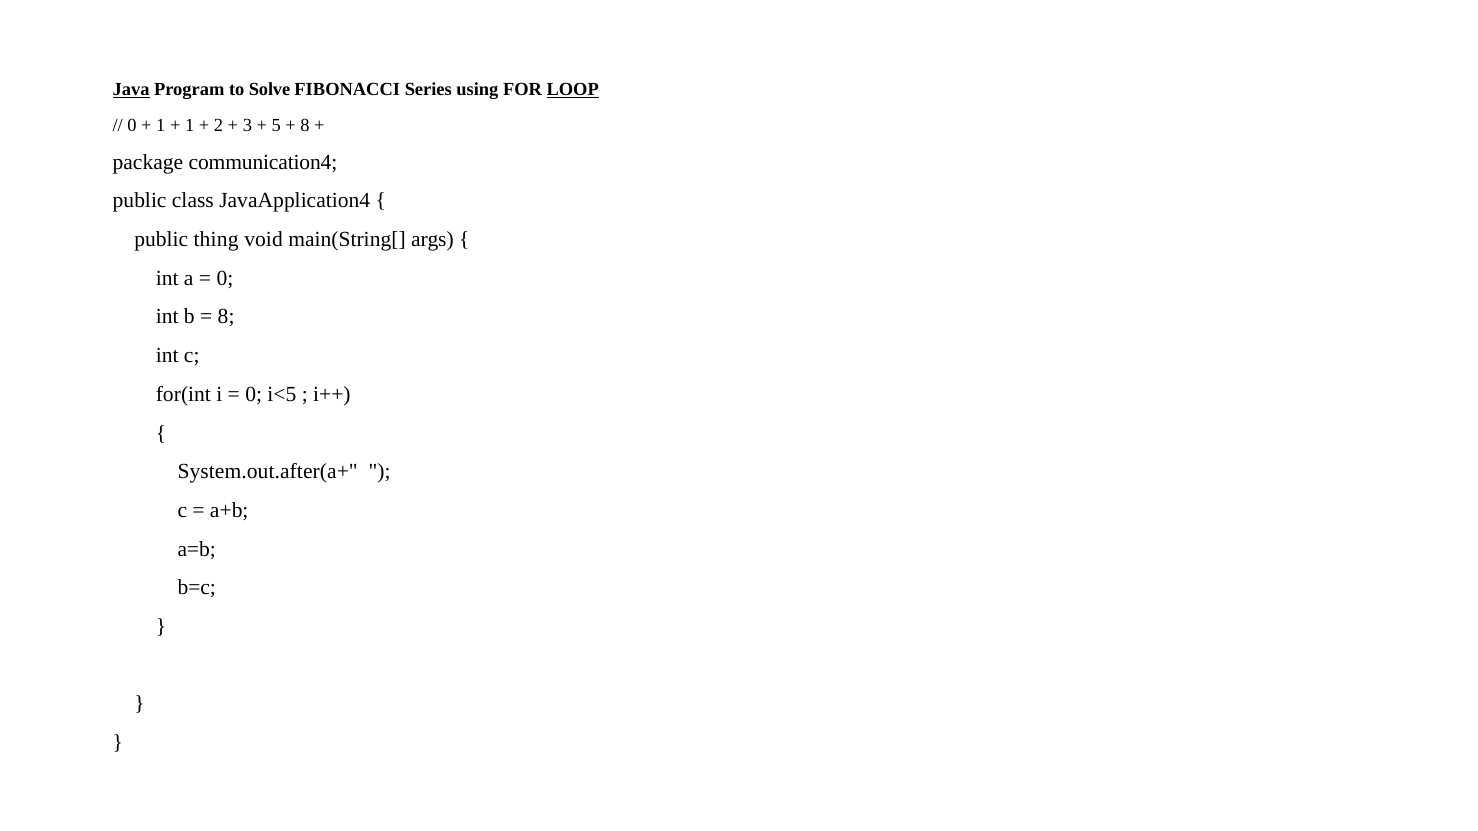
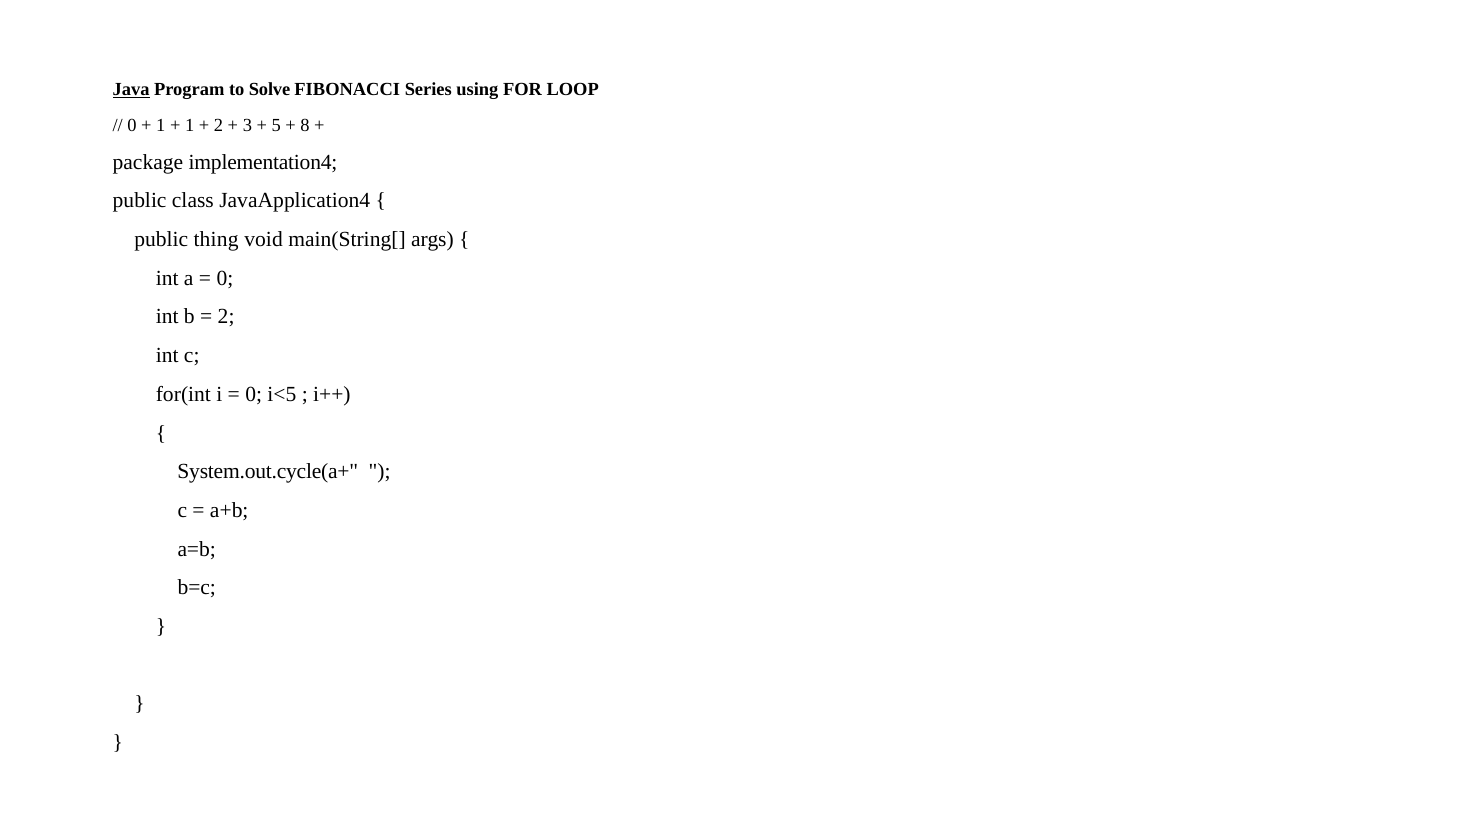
LOOP underline: present -> none (573, 90)
communication4: communication4 -> implementation4 (263, 162)
8: 8 -> 2 (226, 317)
System.out.after(a+: System.out.after(a+ -> System.out.cycle(a+ (268, 472)
